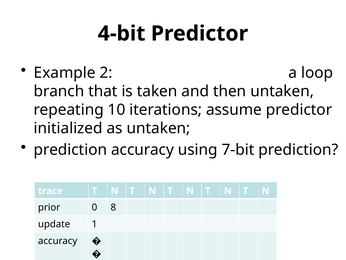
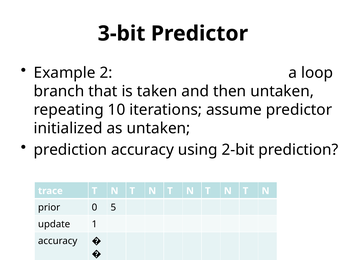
4-bit: 4-bit -> 3-bit (122, 33)
7-bit: 7-bit -> 2-bit (238, 149)
8: 8 -> 5 (113, 207)
